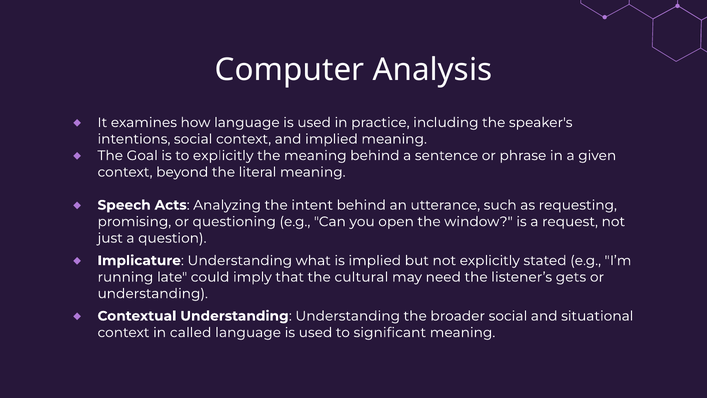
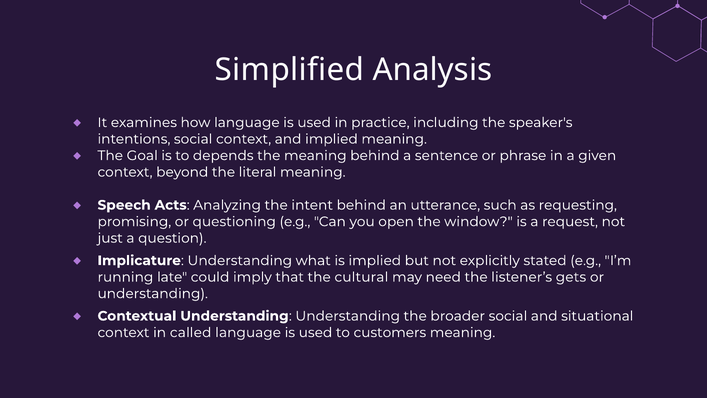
Computer: Computer -> Simplified (289, 70)
to explicitly: explicitly -> depends (223, 155)
significant: significant -> customers (390, 332)
